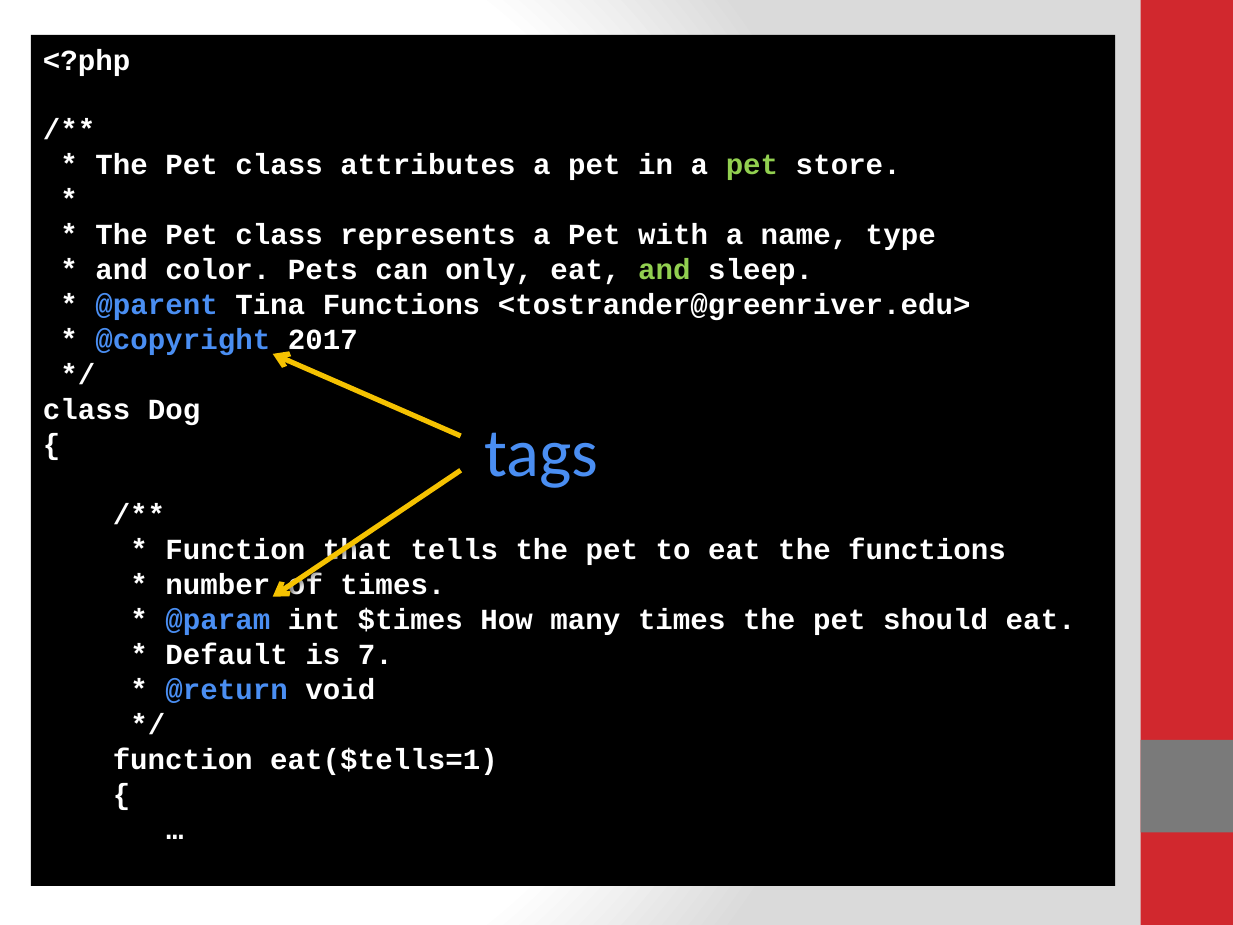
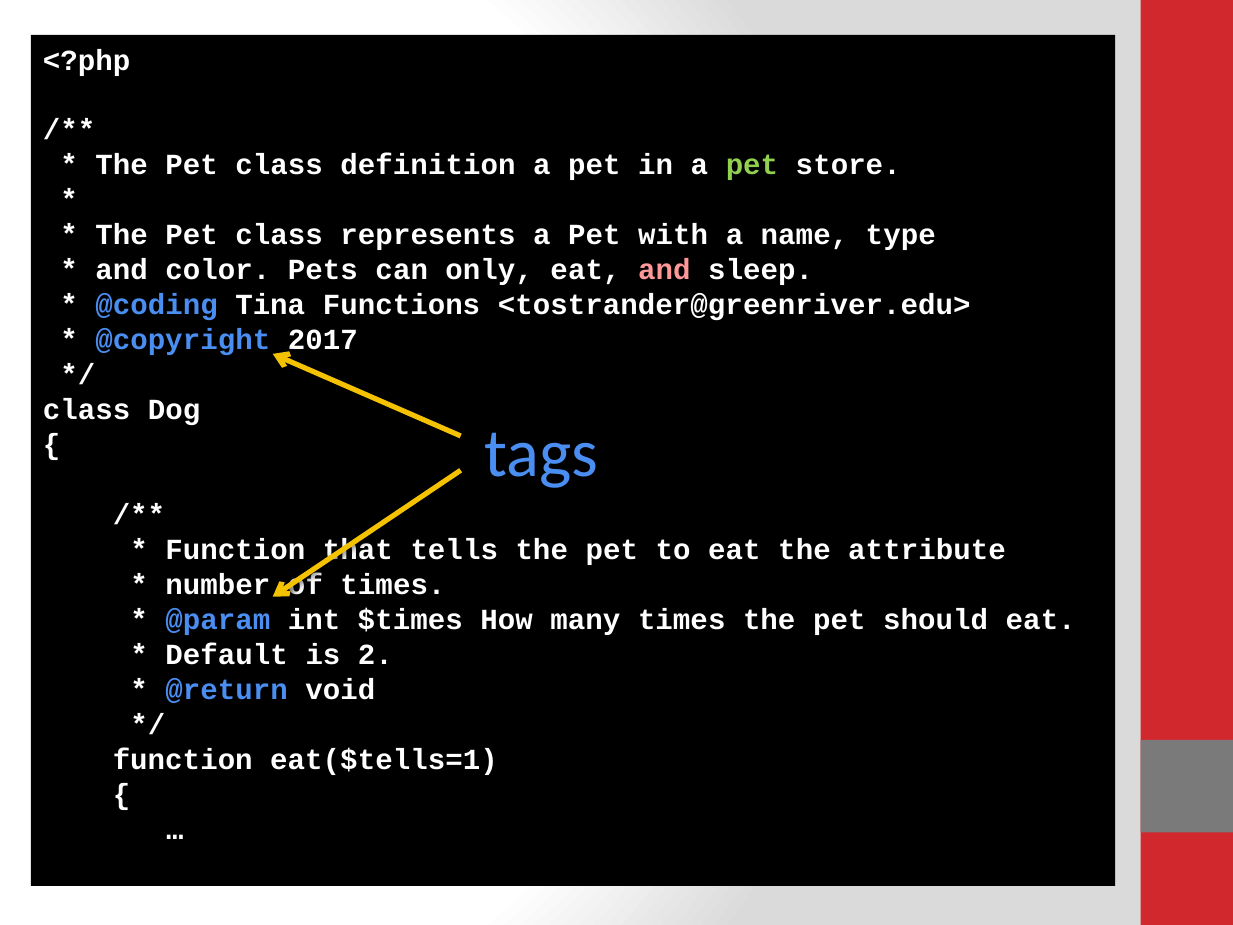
attributes: attributes -> definition (428, 165)
and colour: light green -> pink (664, 270)
@parent: @parent -> @coding (157, 305)
the functions: functions -> attribute (927, 550)
7: 7 -> 2 (375, 655)
